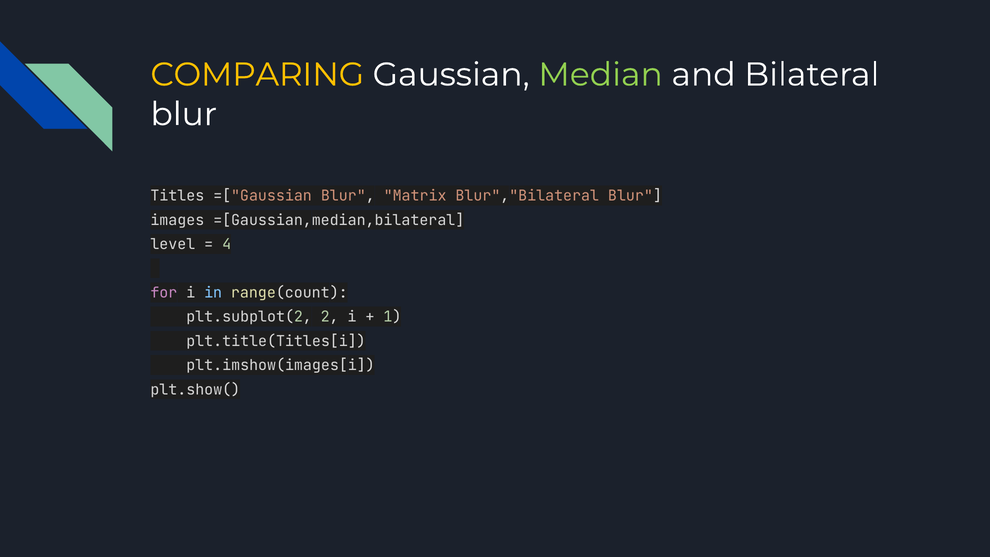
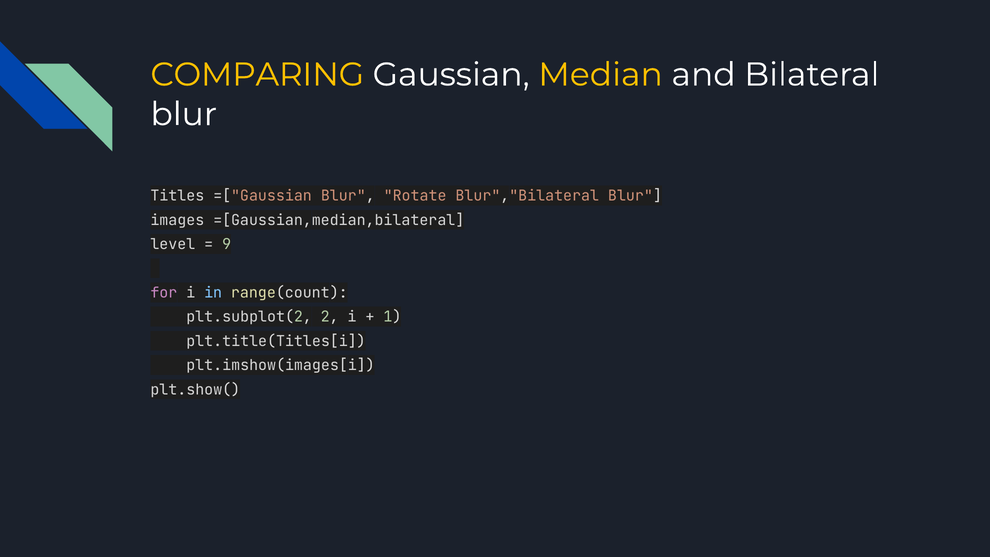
Median colour: light green -> yellow (601, 75)
Matrix: Matrix -> Rotate (415, 196)
4: 4 -> 9 (227, 244)
